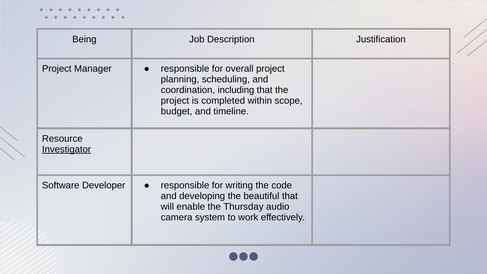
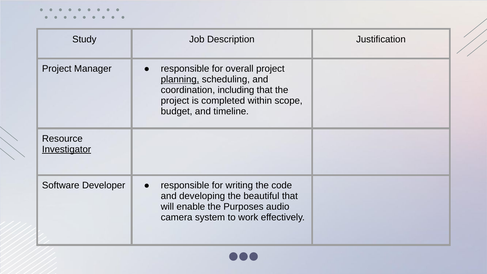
Being: Being -> Study (84, 39)
planning underline: none -> present (180, 79)
Thursday: Thursday -> Purposes (244, 207)
